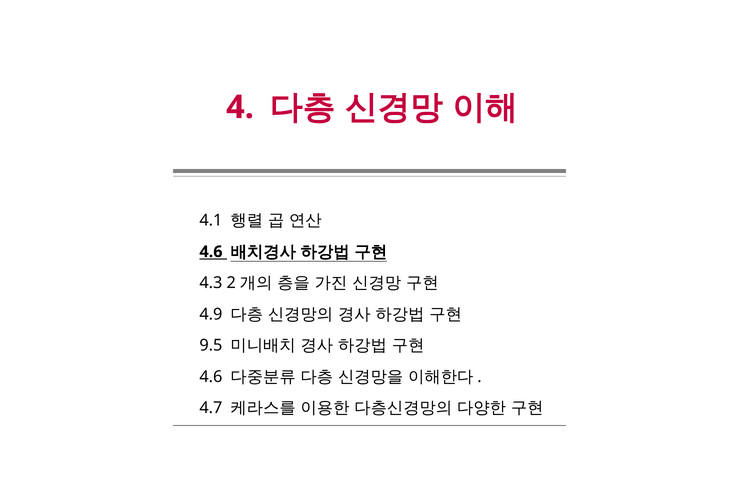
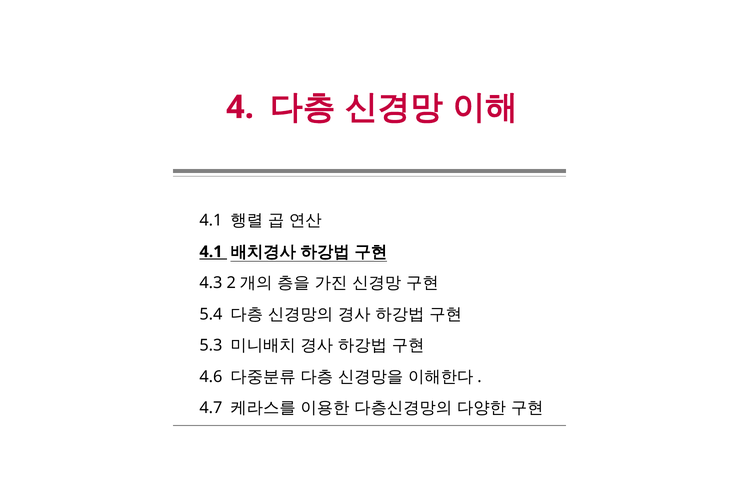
4.6: 4.6 -> 4.1 (211, 251)
4.9: 4.9 -> 5.4 (211, 314)
9.5: 9.5 -> 5.3 (211, 345)
